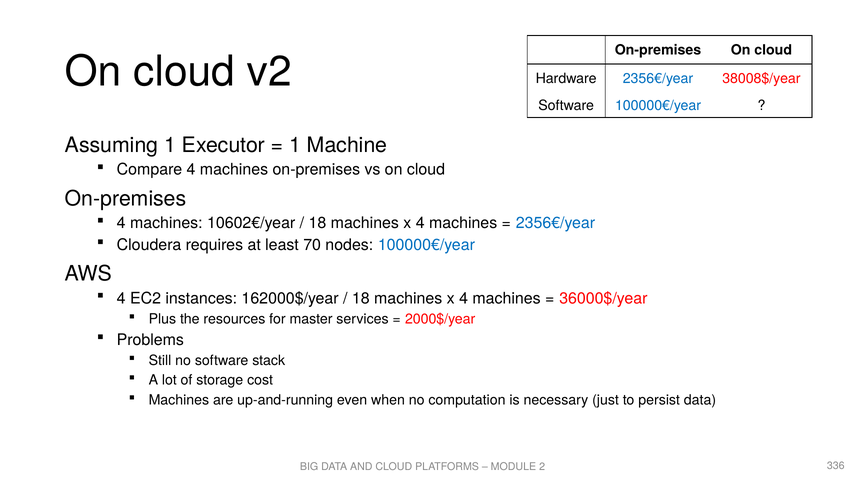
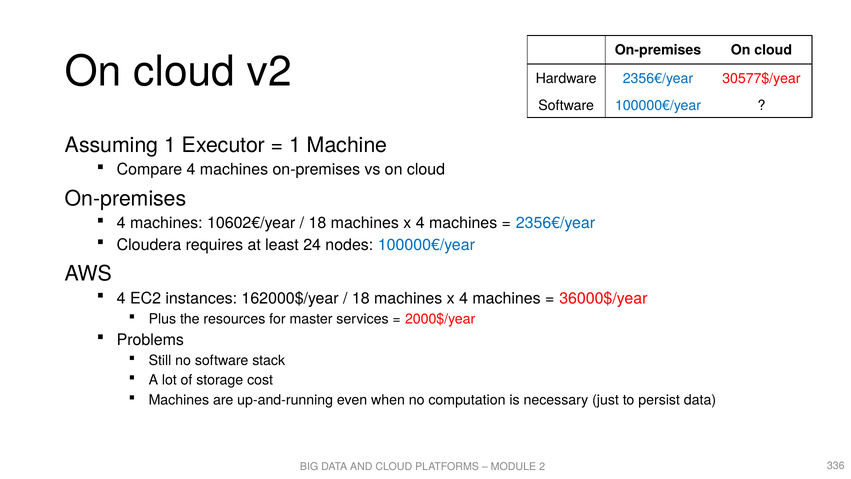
38008$/year: 38008$/year -> 30577$/year (761, 79)
70: 70 -> 24 (312, 245)
